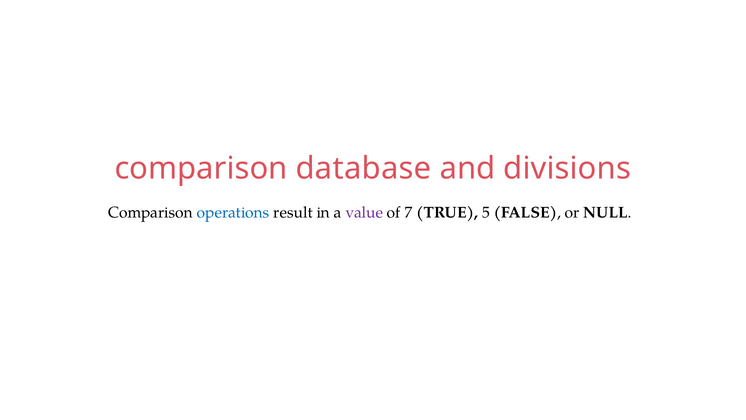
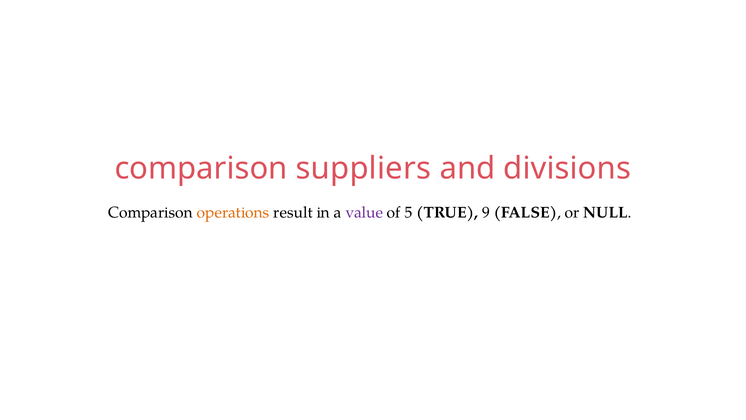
database: database -> suppliers (363, 168)
operations colour: blue -> orange (233, 212)
7: 7 -> 5 (408, 212)
5: 5 -> 9 (486, 212)
